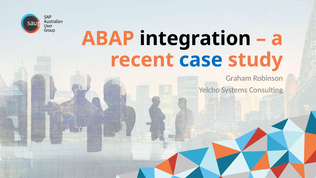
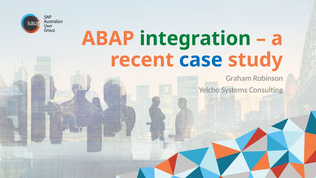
integration colour: black -> green (195, 39)
